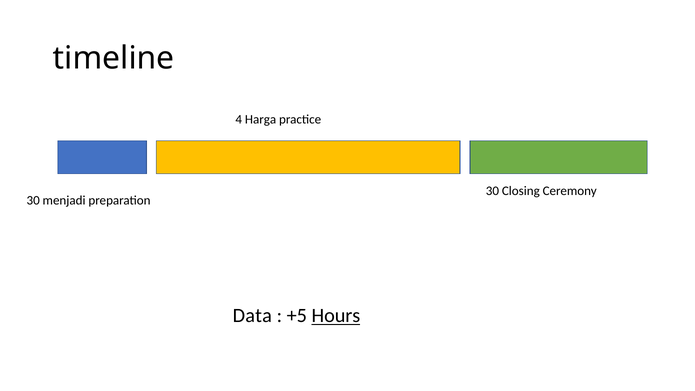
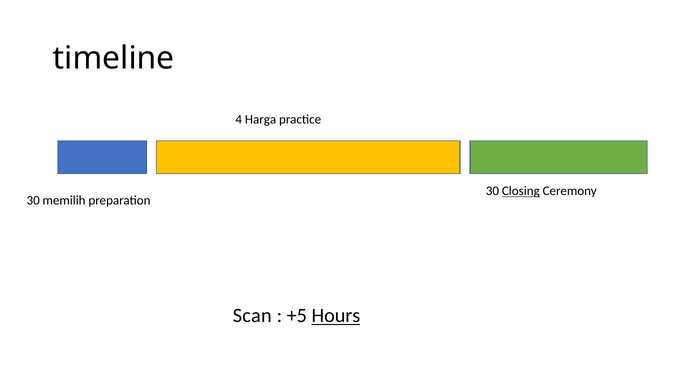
Closing underline: none -> present (521, 191)
menjadi: menjadi -> memilih (64, 201)
Data: Data -> Scan (252, 316)
